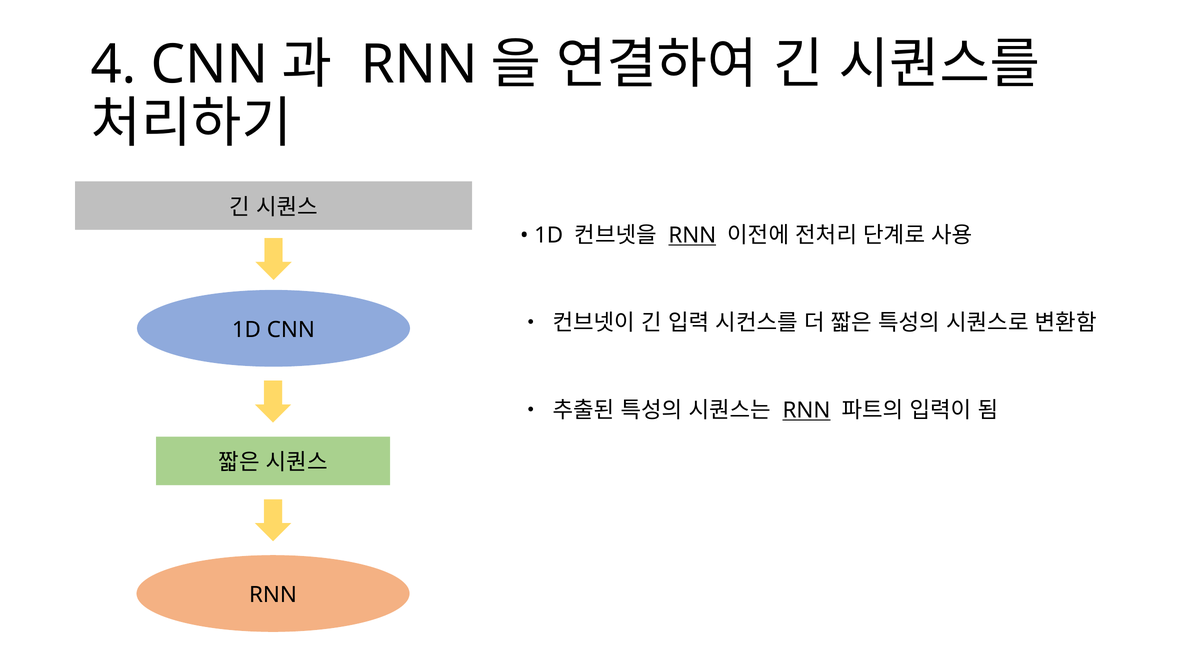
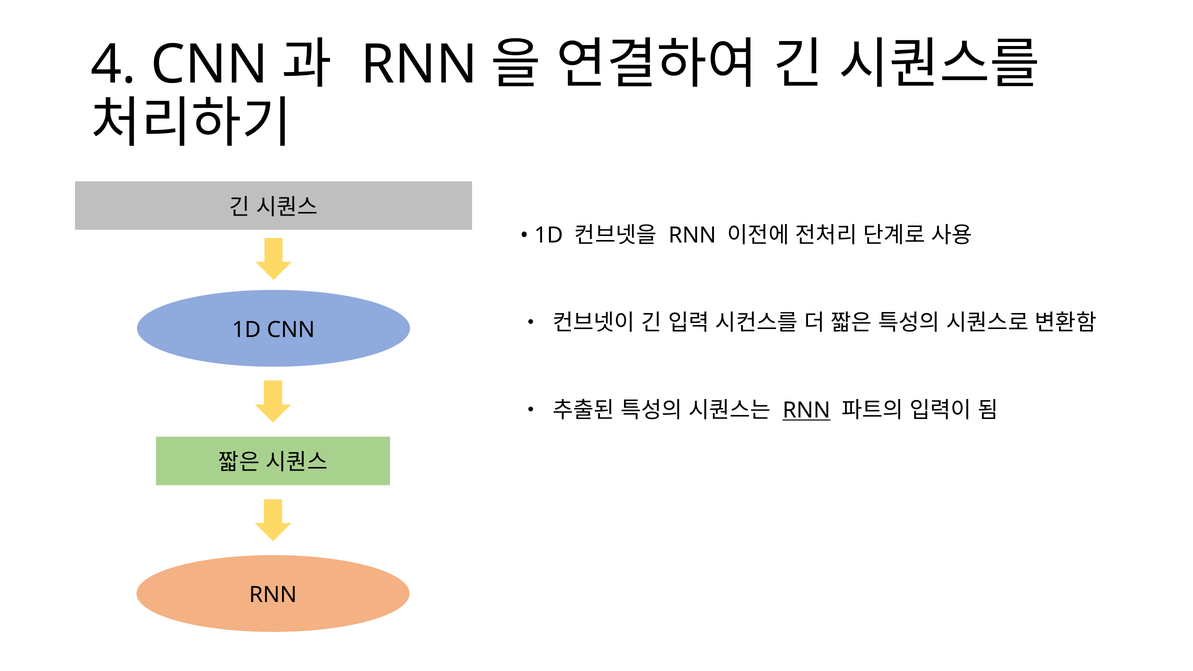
RNN underline: present -> none (692, 235)
